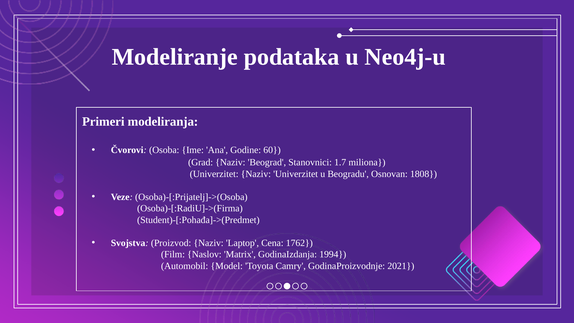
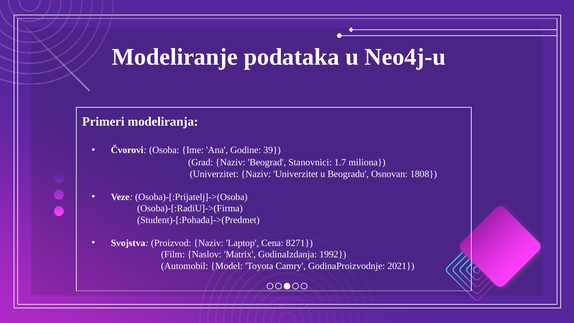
60: 60 -> 39 (272, 150)
1762: 1762 -> 8271 (299, 243)
1994: 1994 -> 1992 (333, 254)
